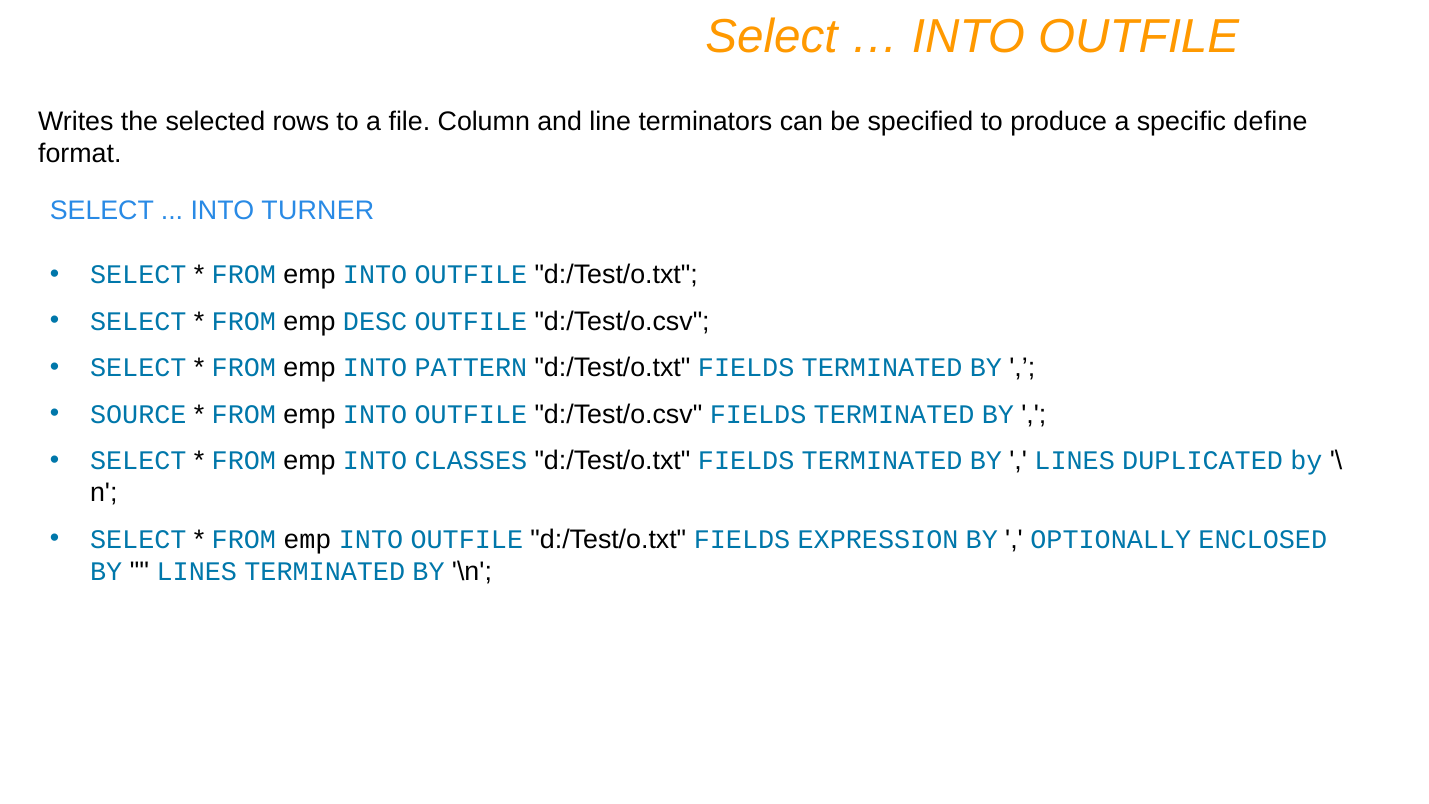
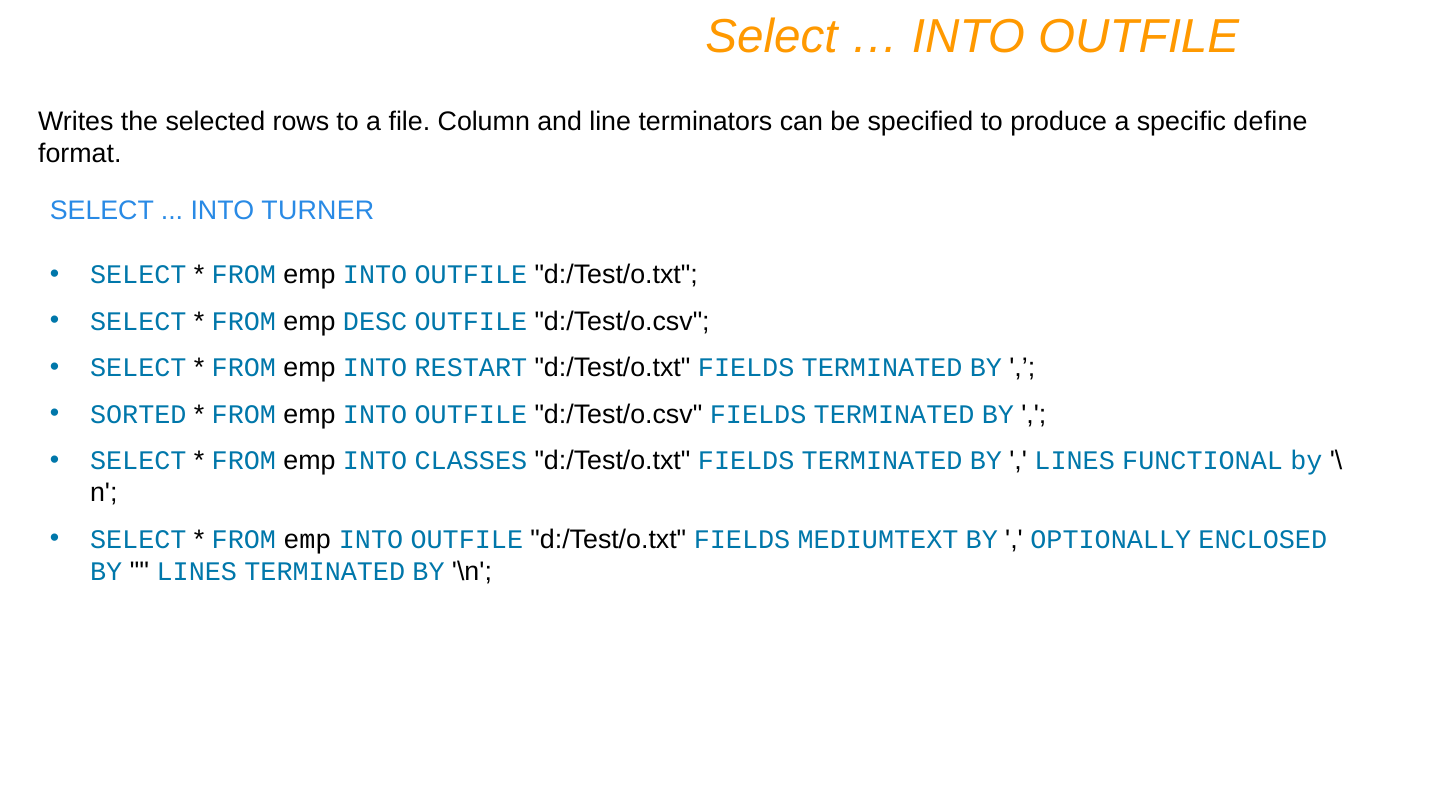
PATTERN: PATTERN -> RESTART (471, 368)
SOURCE: SOURCE -> SORTED (138, 414)
DUPLICATED: DUPLICATED -> FUNCTIONAL (1203, 461)
EXPRESSION: EXPRESSION -> MEDIUMTEXT (878, 539)
